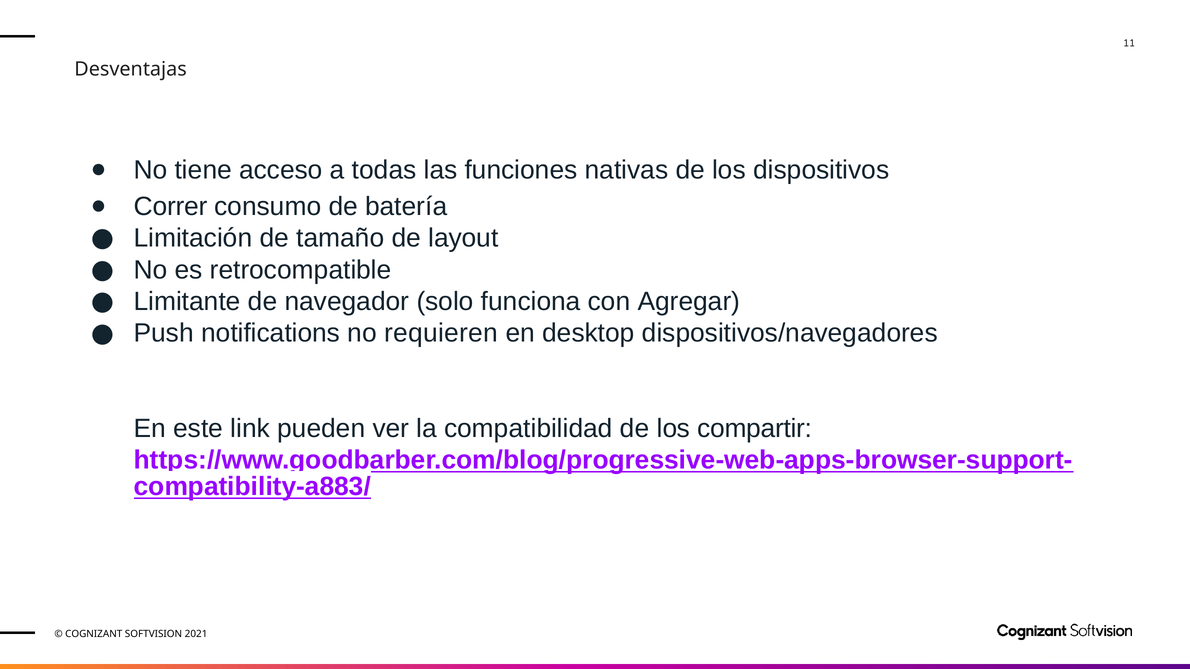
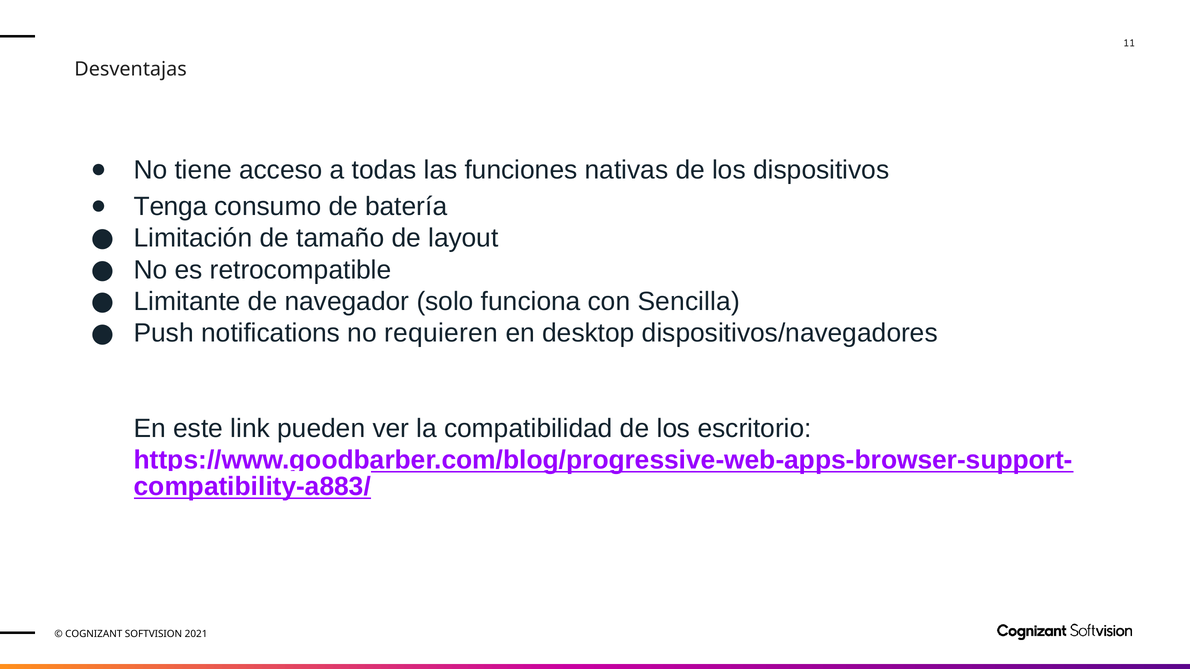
Correr: Correr -> Tenga (171, 207)
Agregar: Agregar -> Sencilla (689, 302)
compartir: compartir -> escritorio (755, 429)
